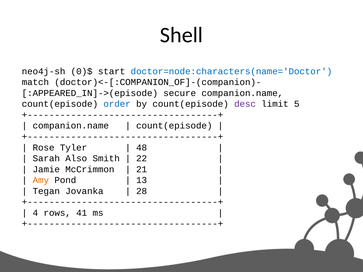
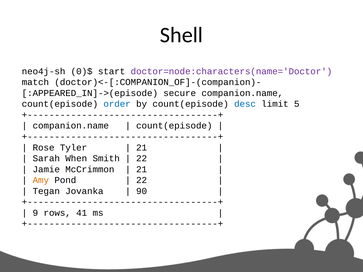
doctor=node:characters(name='Doctor colour: blue -> purple (231, 71)
desc colour: purple -> blue (245, 104)
48: 48 -> 21 (142, 148)
Also: Also -> When (76, 159)
13: 13 -> 22 (142, 180)
28: 28 -> 90 (142, 191)
4: 4 -> 9 (35, 213)
